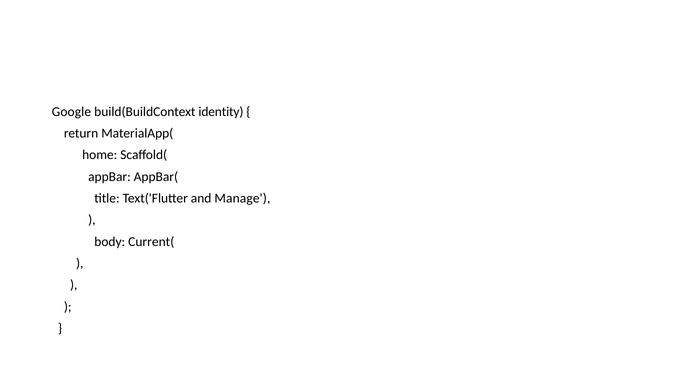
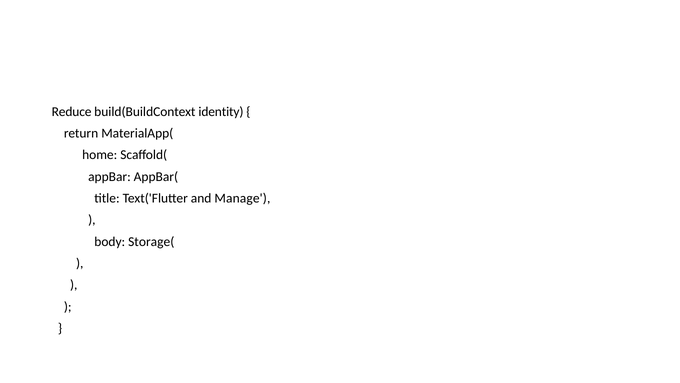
Google: Google -> Reduce (72, 112)
Current(: Current( -> Storage( (151, 241)
